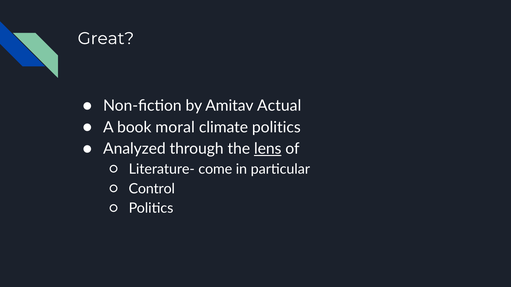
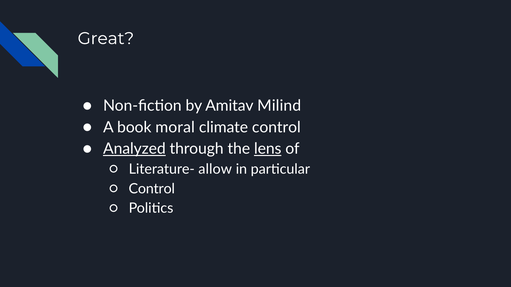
Actual: Actual -> Milind (279, 106)
climate politics: politics -> control (276, 127)
Analyzed underline: none -> present (134, 149)
come: come -> allow (215, 169)
